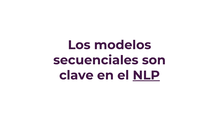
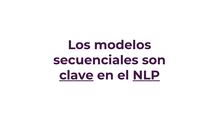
clave underline: none -> present (76, 75)
